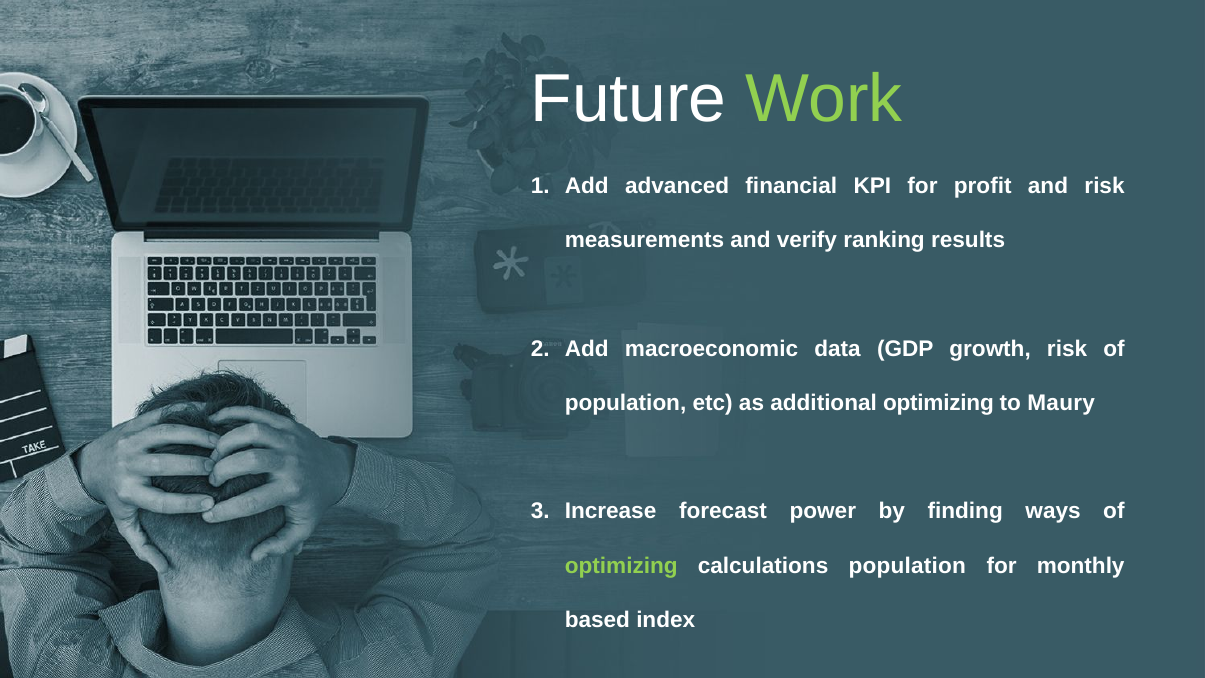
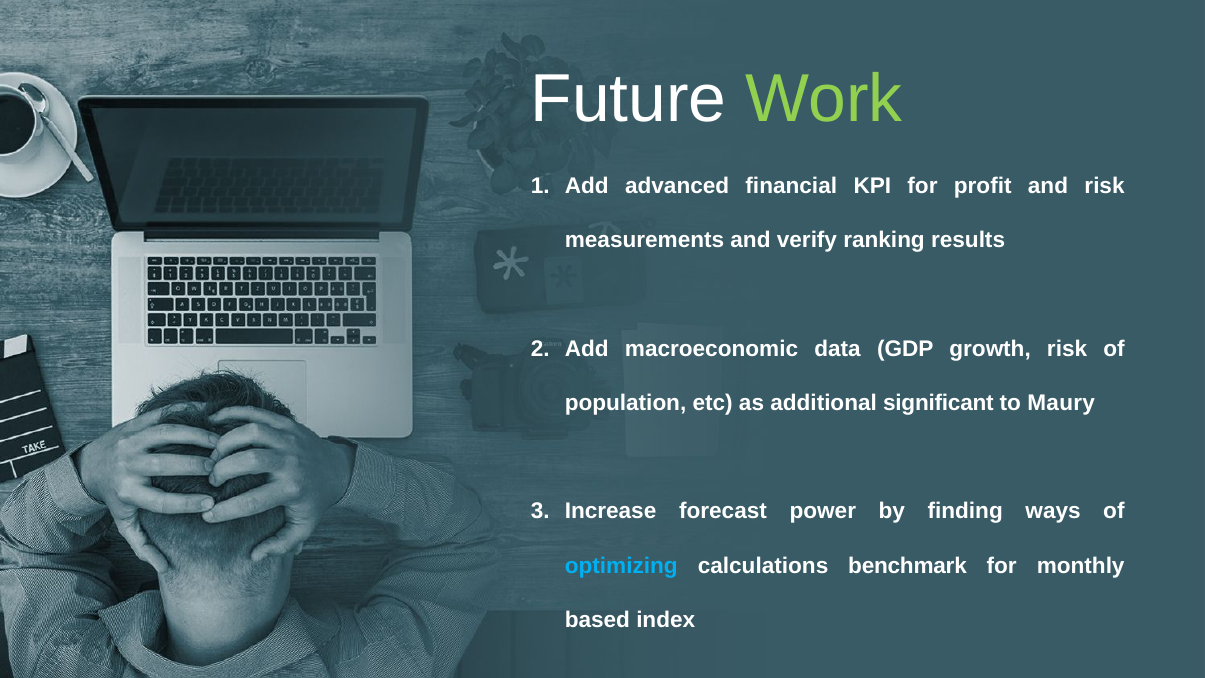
additional optimizing: optimizing -> significant (938, 403)
optimizing colour: light green -> light blue (621, 566)
calculations population: population -> benchmark (908, 566)
